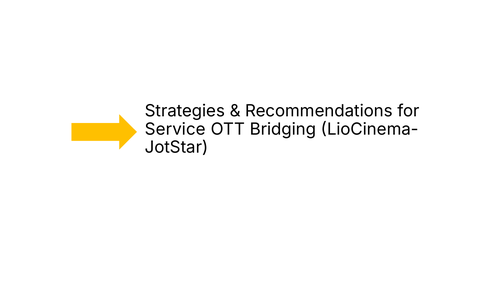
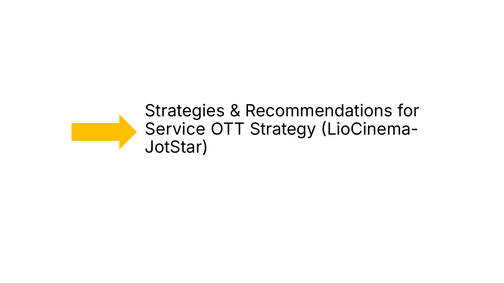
Bridging: Bridging -> Strategy (283, 129)
